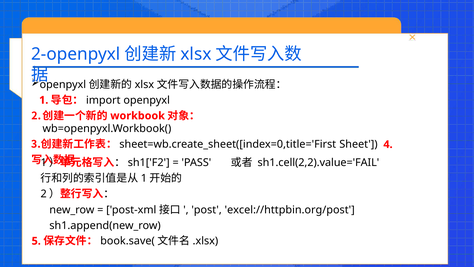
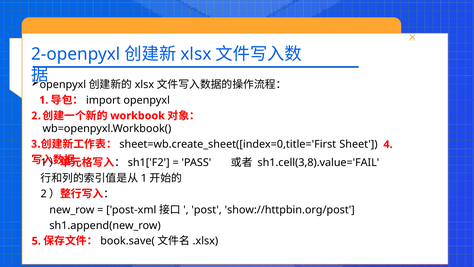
sh1.cell(2,2).value='FAIL: sh1.cell(2,2).value='FAIL -> sh1.cell(3,8).value='FAIL (318, 163)
excel://httpbin.org/post: excel://httpbin.org/post -> show://httpbin.org/post (290, 210)
